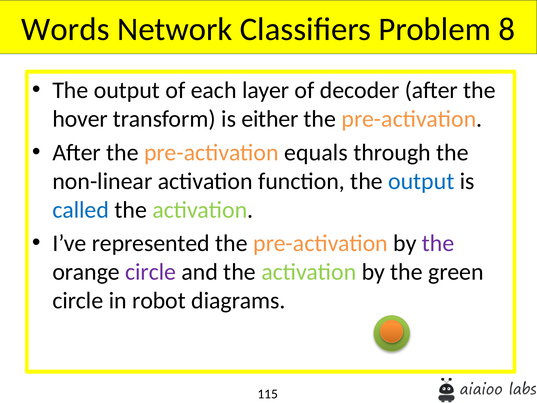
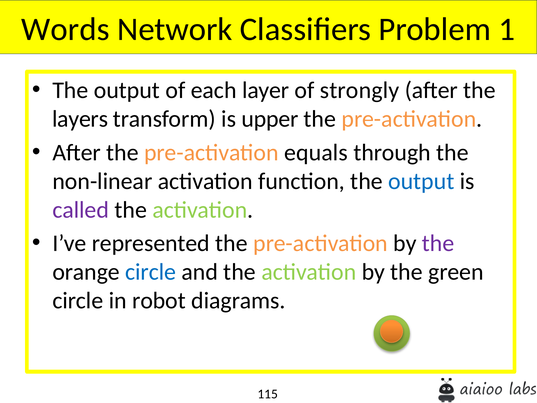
8: 8 -> 1 (507, 29)
decoder: decoder -> strongly (360, 90)
hover: hover -> layers (80, 119)
either: either -> upper (270, 119)
called colour: blue -> purple (81, 210)
circle colour: purple -> blue (151, 272)
